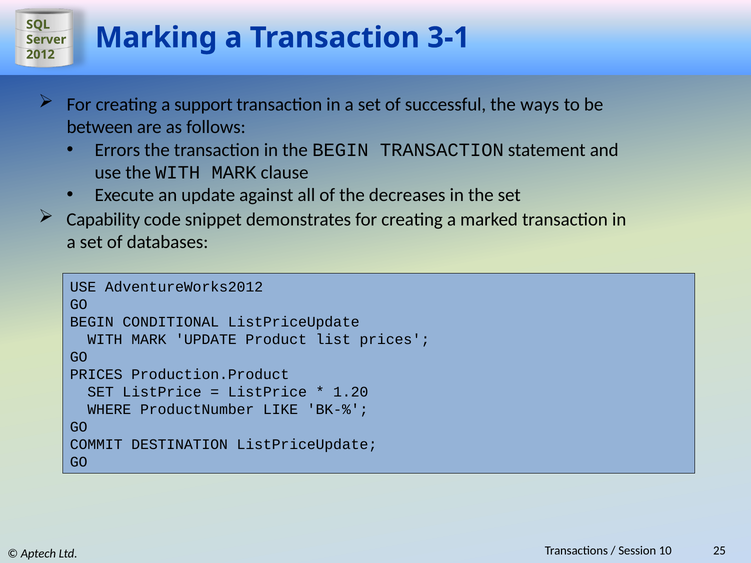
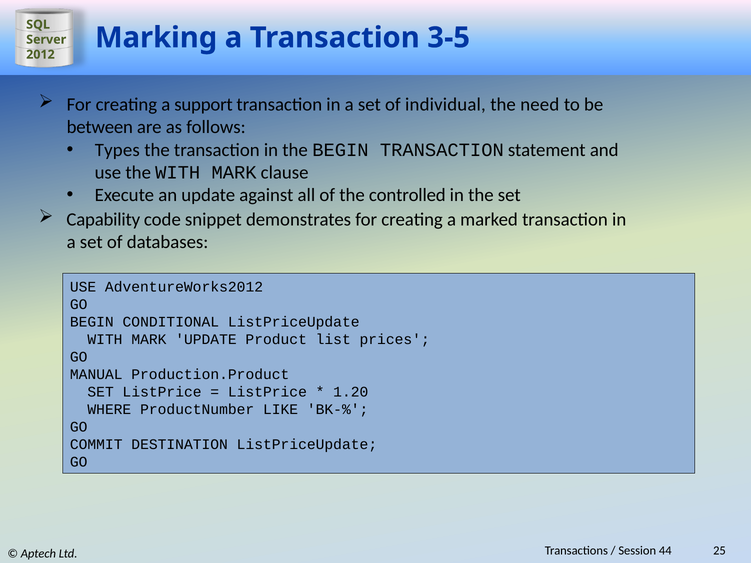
3-1: 3-1 -> 3-5 (449, 38)
successful: successful -> individual (445, 105)
ways: ways -> need (540, 105)
Errors: Errors -> Types (117, 150)
decreases: decreases -> controlled (407, 195)
PRICES: PRICES -> MANUAL (96, 375)
10: 10 -> 44 (665, 551)
